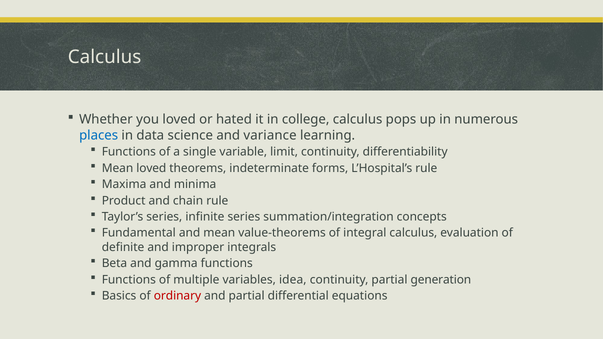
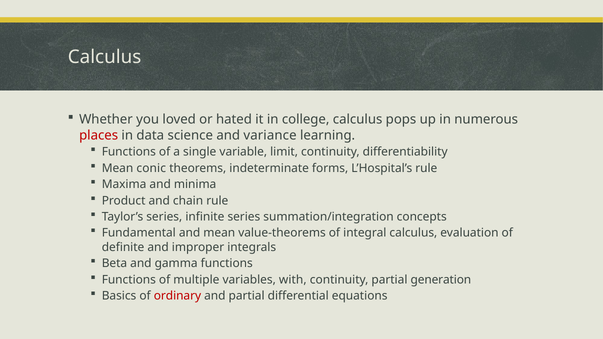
places colour: blue -> red (99, 135)
Mean loved: loved -> conic (151, 168)
idea: idea -> with (293, 280)
